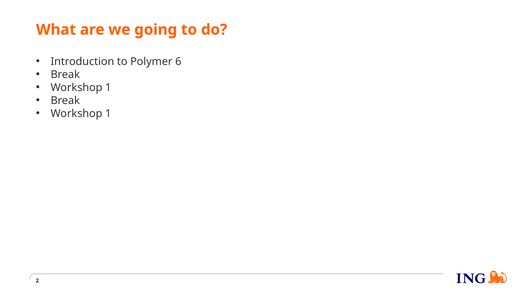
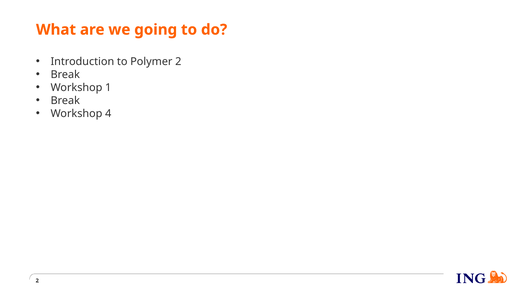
Polymer 6: 6 -> 2 (178, 62)
1: 1 -> 4 (108, 114)
